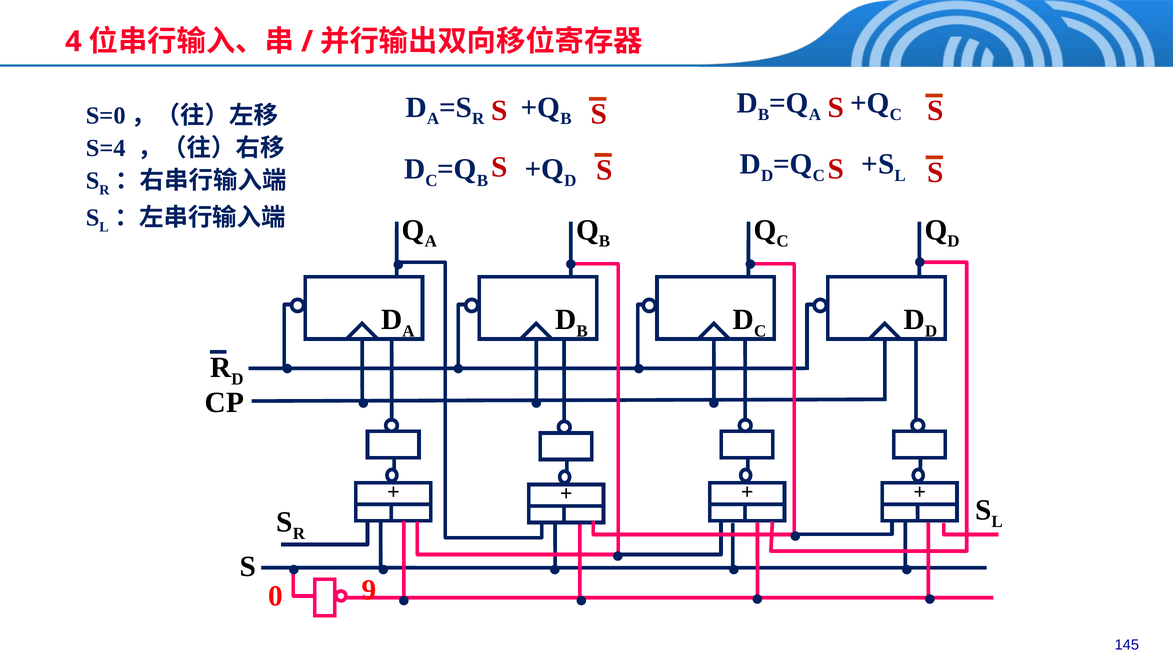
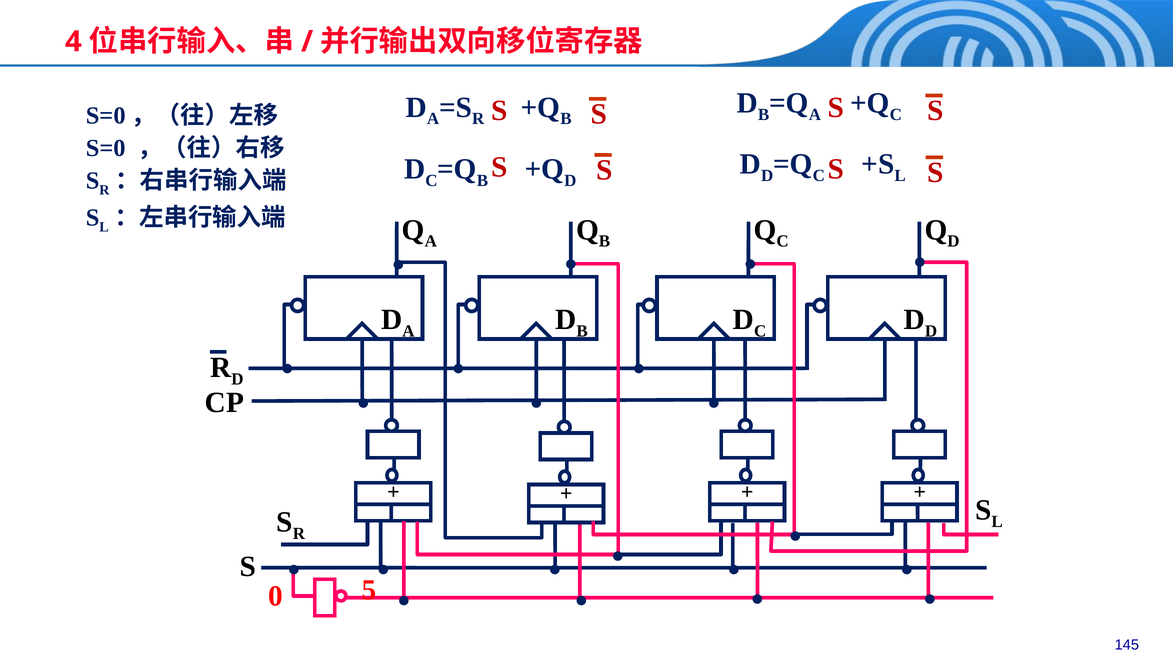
S=4: S=4 -> S=0 (106, 148)
9: 9 -> 5 (369, 590)
